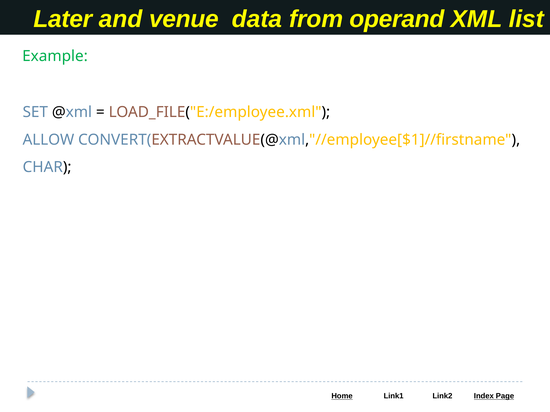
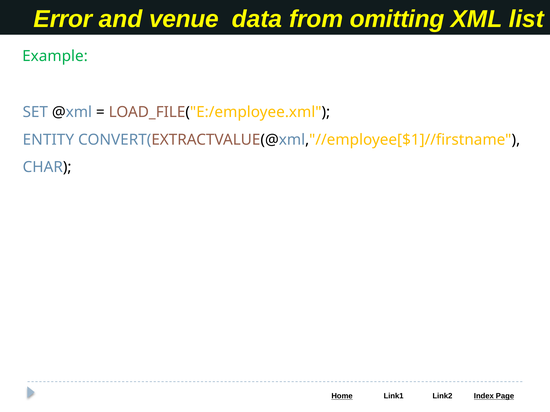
Later: Later -> Error (63, 19)
operand: operand -> omitting (397, 19)
ALLOW: ALLOW -> ENTITY (48, 140)
